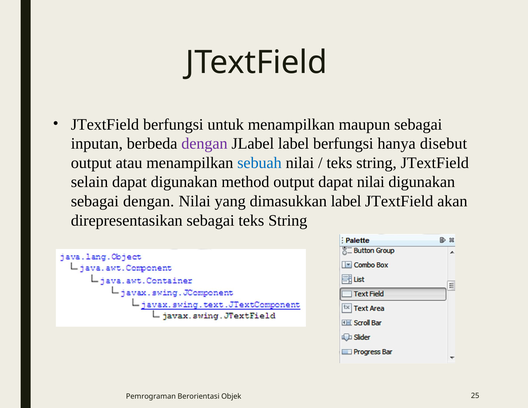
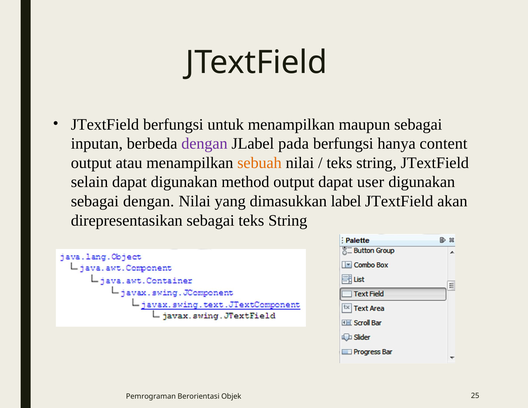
JLabel label: label -> pada (294, 144)
disebut: disebut -> content (444, 144)
sebuah colour: blue -> orange (259, 163)
dapat nilai: nilai -> user (371, 182)
